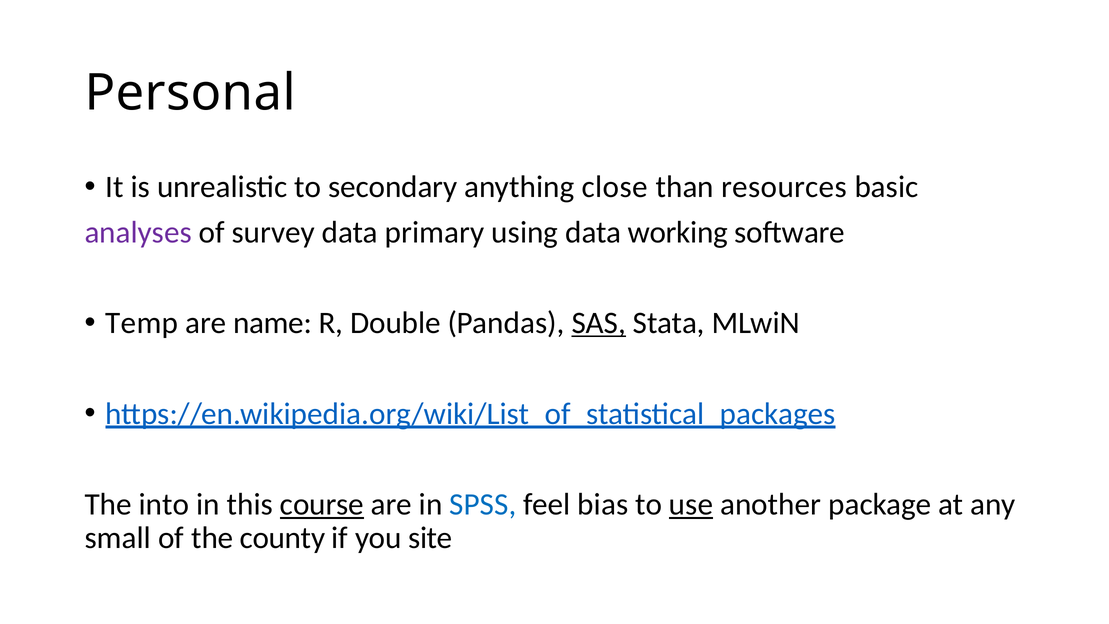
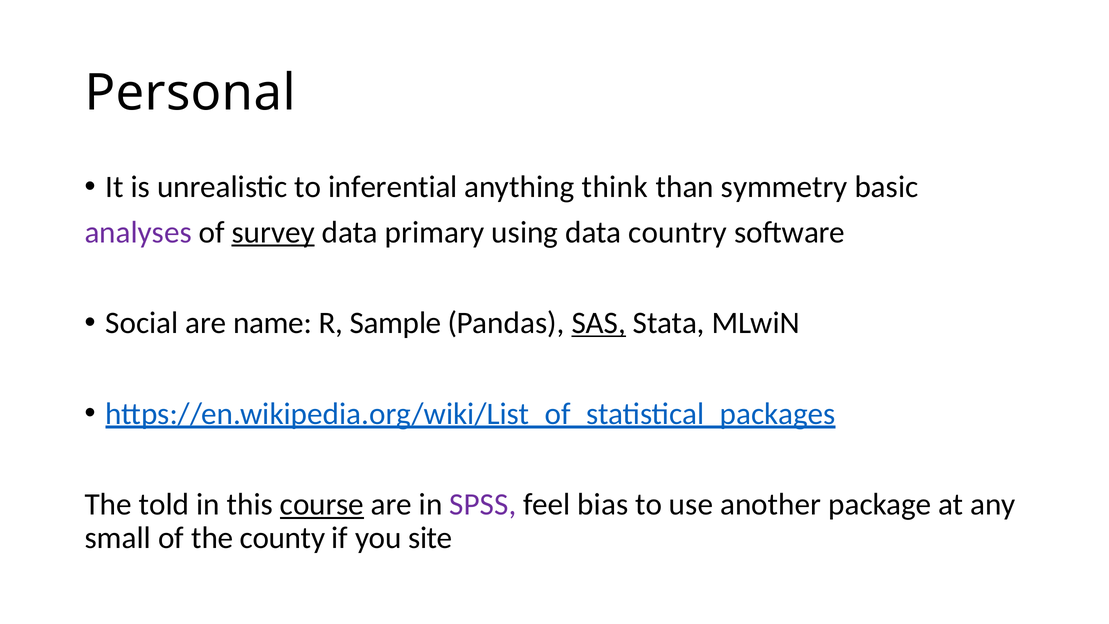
secondary: secondary -> inferential (393, 187)
close: close -> think (615, 187)
resources: resources -> symmetry (784, 187)
survey underline: none -> present (273, 232)
working: working -> country (678, 232)
Temp: Temp -> Social (142, 323)
Double: Double -> Sample (396, 323)
into: into -> told (164, 504)
SPSS colour: blue -> purple (483, 504)
use underline: present -> none (691, 504)
